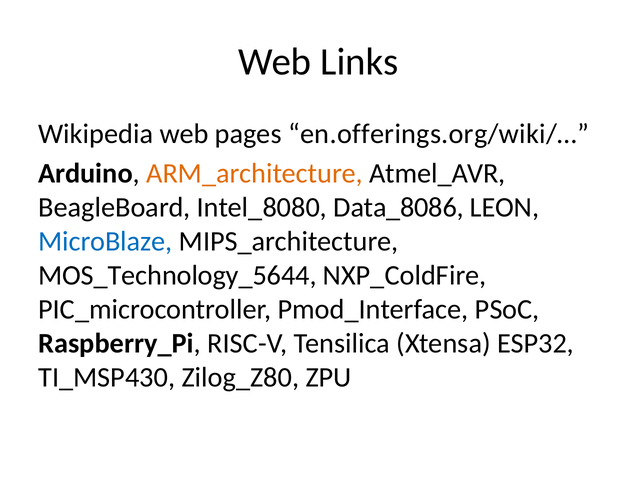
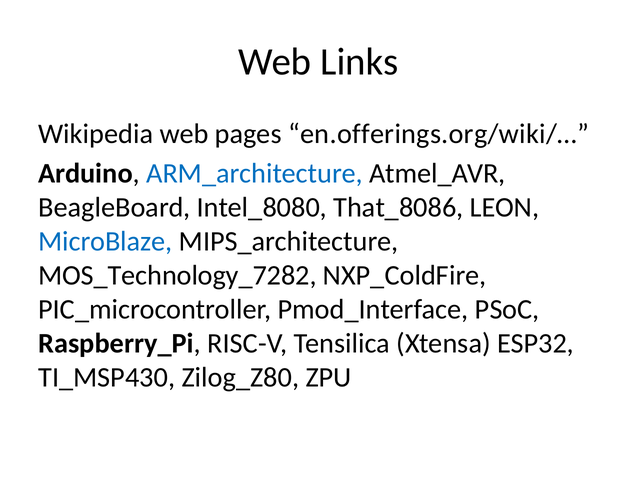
ARM_architecture colour: orange -> blue (255, 173)
Data_8086: Data_8086 -> That_8086 (398, 207)
MOS_Technology_5644: MOS_Technology_5644 -> MOS_Technology_7282 (177, 275)
